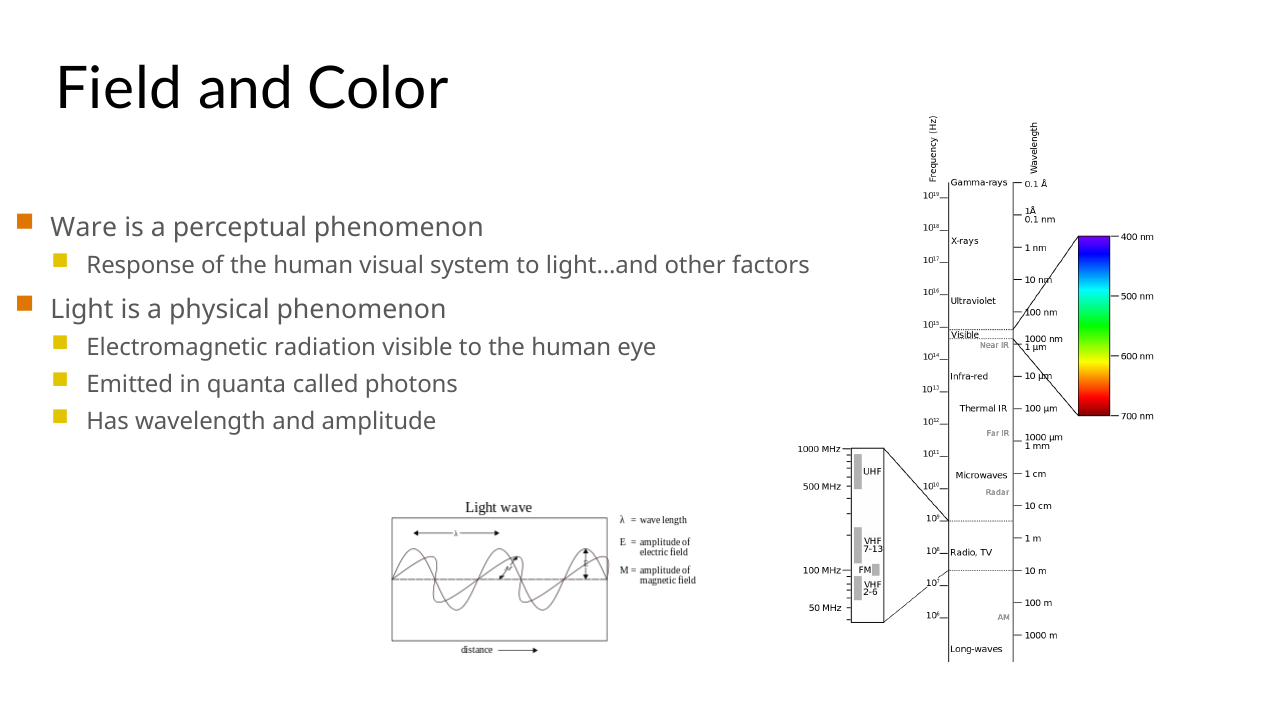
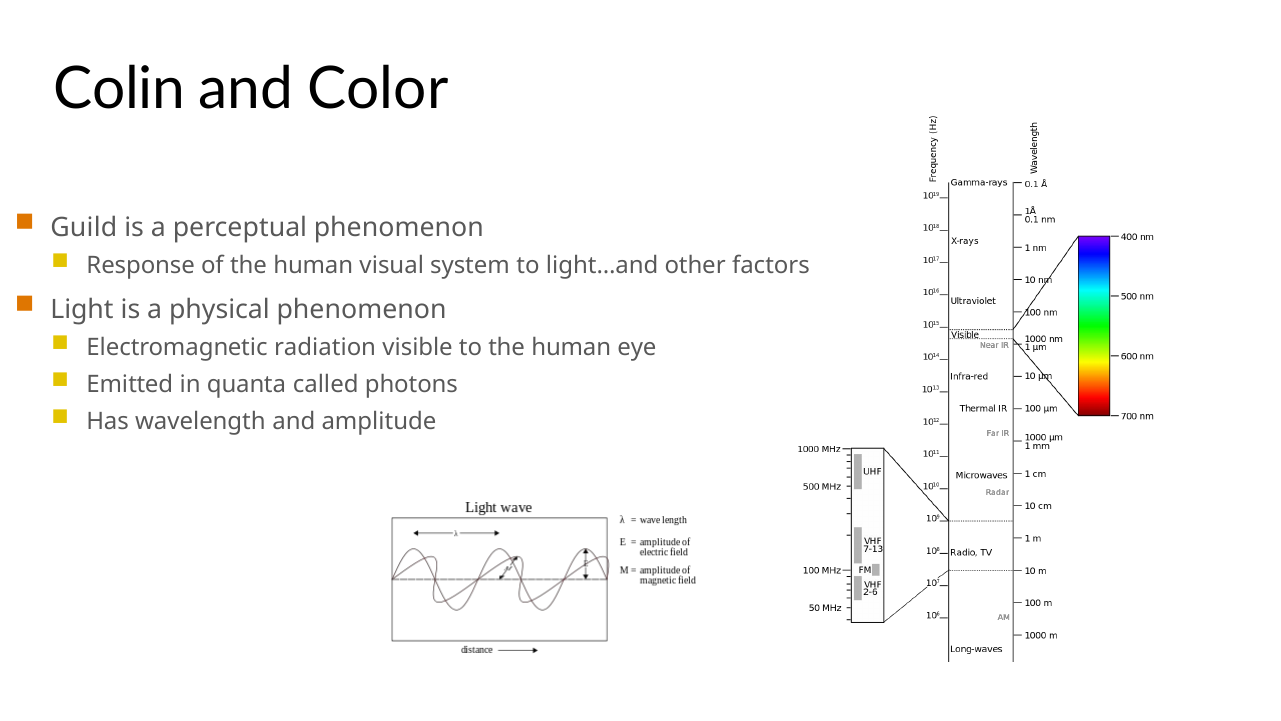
Field: Field -> Colin (119, 89)
Ware: Ware -> Guild (84, 227)
